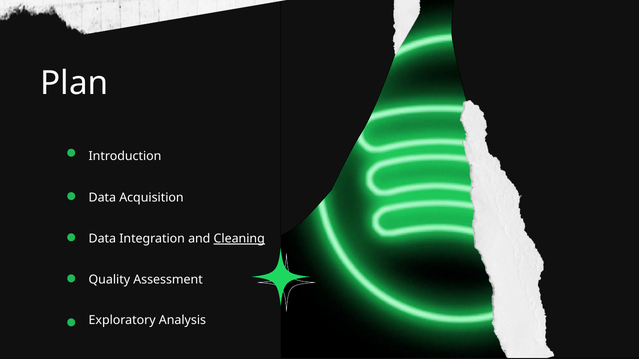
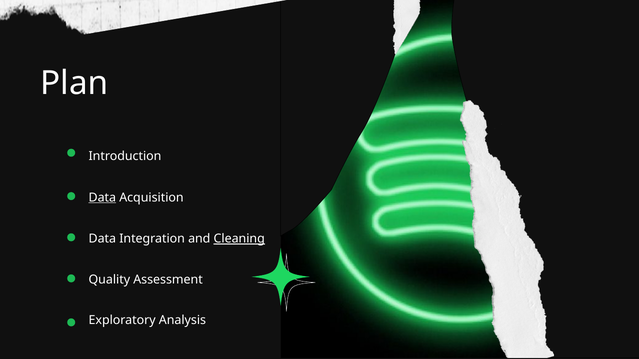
Data underline: none -> present (102, 198)
